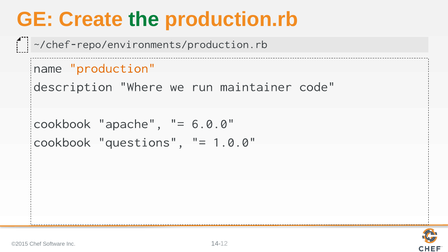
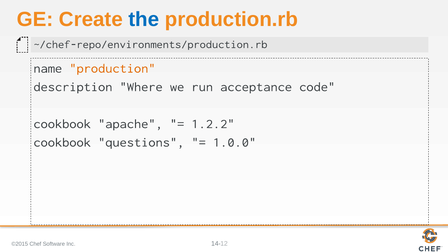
the colour: green -> blue (144, 19)
maintainer: maintainer -> acceptance (256, 87)
6.0.0: 6.0.0 -> 1.2.2 (213, 124)
